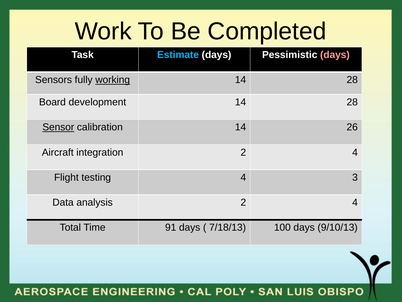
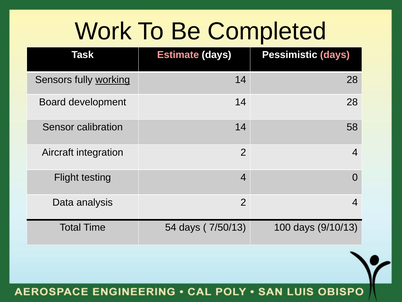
Estimate colour: light blue -> pink (178, 55)
Sensor underline: present -> none (58, 127)
26: 26 -> 58 (352, 127)
3: 3 -> 0 (355, 177)
91: 91 -> 54 (171, 227)
7/18/13: 7/18/13 -> 7/50/13 (228, 227)
